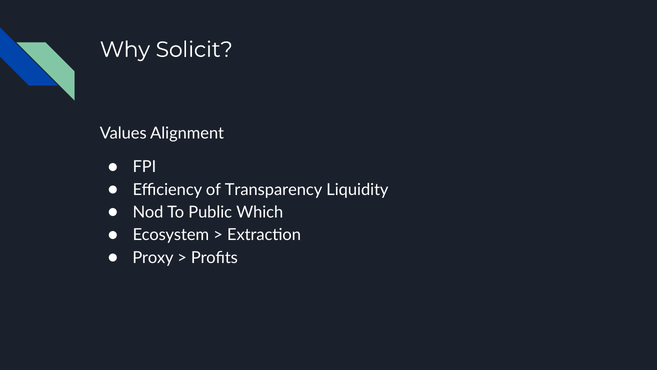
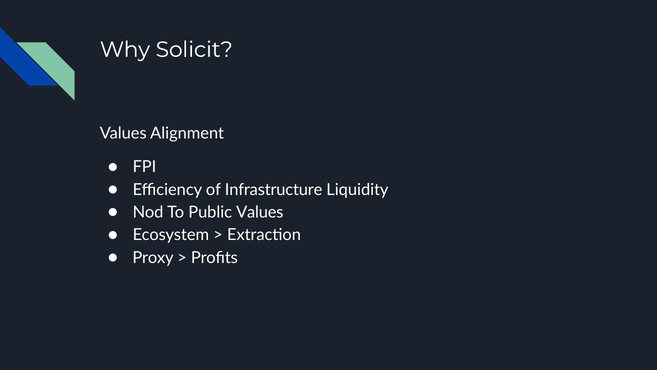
Transparency: Transparency -> Infrastructure (274, 189)
Public Which: Which -> Values (260, 212)
